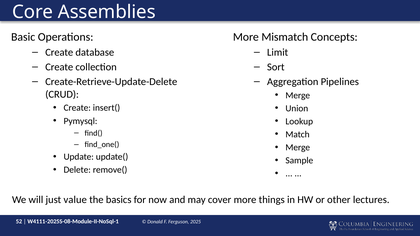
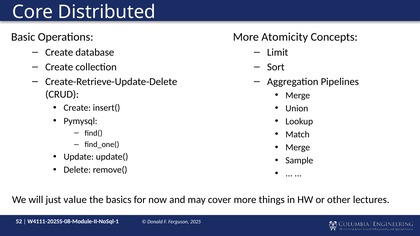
Assemblies: Assemblies -> Distributed (107, 12)
Mismatch: Mismatch -> Atomicity (285, 37)
